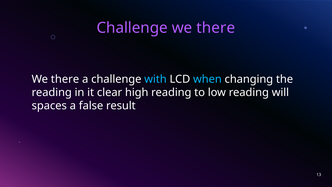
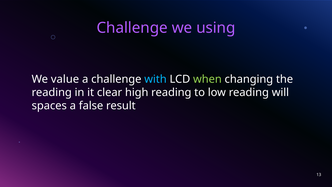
Challenge we there: there -> using (216, 28)
there: there -> value (65, 79)
when colour: light blue -> light green (207, 79)
